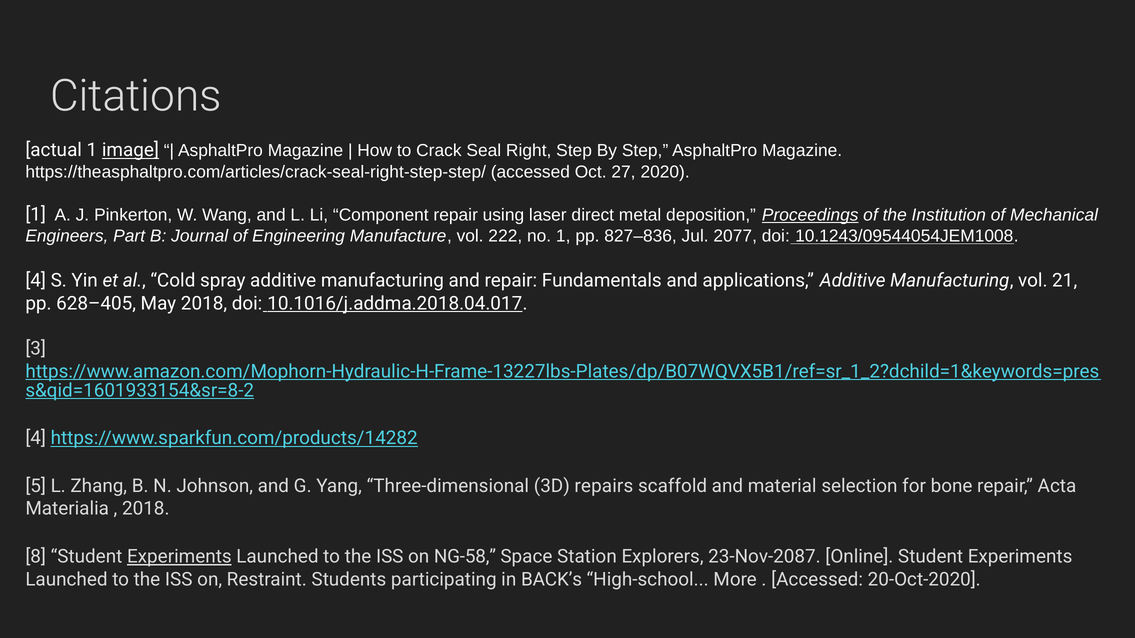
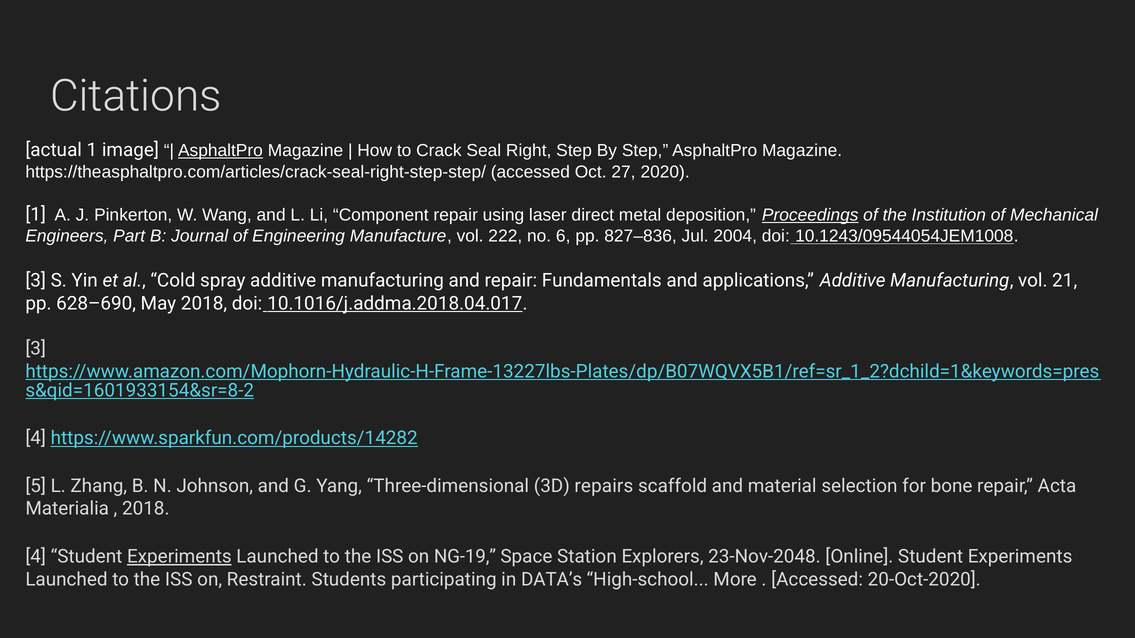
image underline: present -> none (130, 150)
AsphaltPro underline: none -> present (220, 151)
no 1: 1 -> 6 (563, 236)
2077: 2077 -> 2004 (735, 236)
4: 4 -> 3 (36, 281)
628–405: 628–405 -> 628–690 (96, 304)
8: 8 -> 4 (36, 557)
NG-58: NG-58 -> NG-19 (465, 557)
23-Nov-2087: 23-Nov-2087 -> 23-Nov-2048 (764, 557)
BACK’s: BACK’s -> DATA’s (552, 580)
